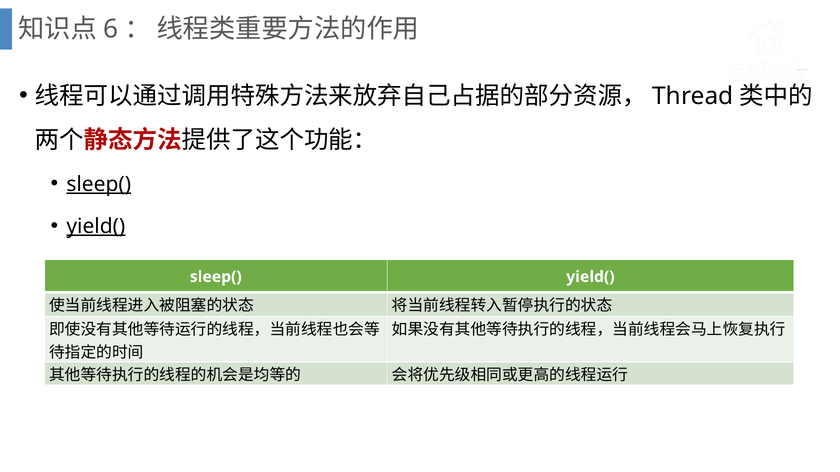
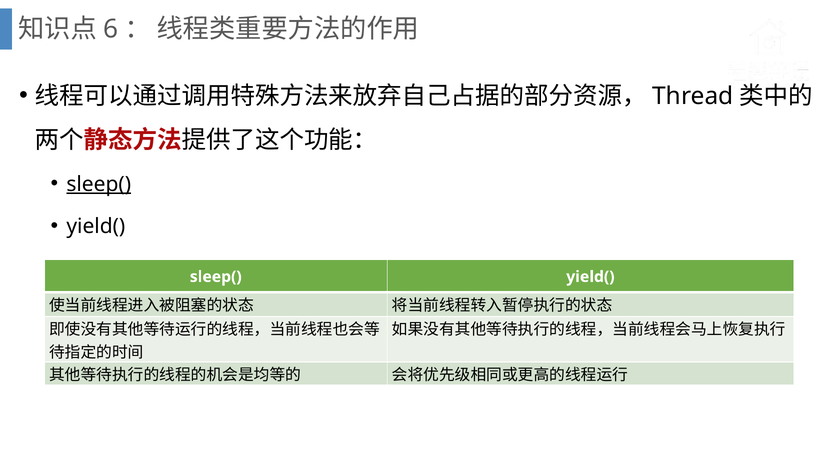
yield( underline: present -> none (96, 227)
